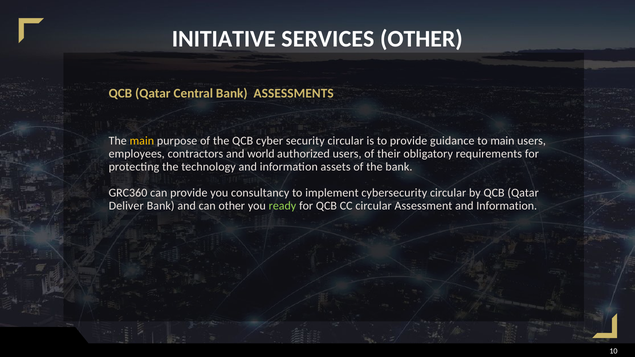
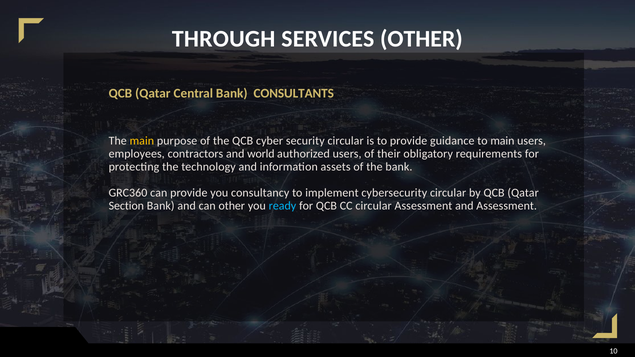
INITIATIVE: INITIATIVE -> THROUGH (224, 39)
ASSESSMENTS: ASSESSMENTS -> CONSULTANTS (294, 94)
Deliver: Deliver -> Section (126, 206)
ready colour: light green -> light blue (282, 206)
Assessment and Information: Information -> Assessment (507, 206)
